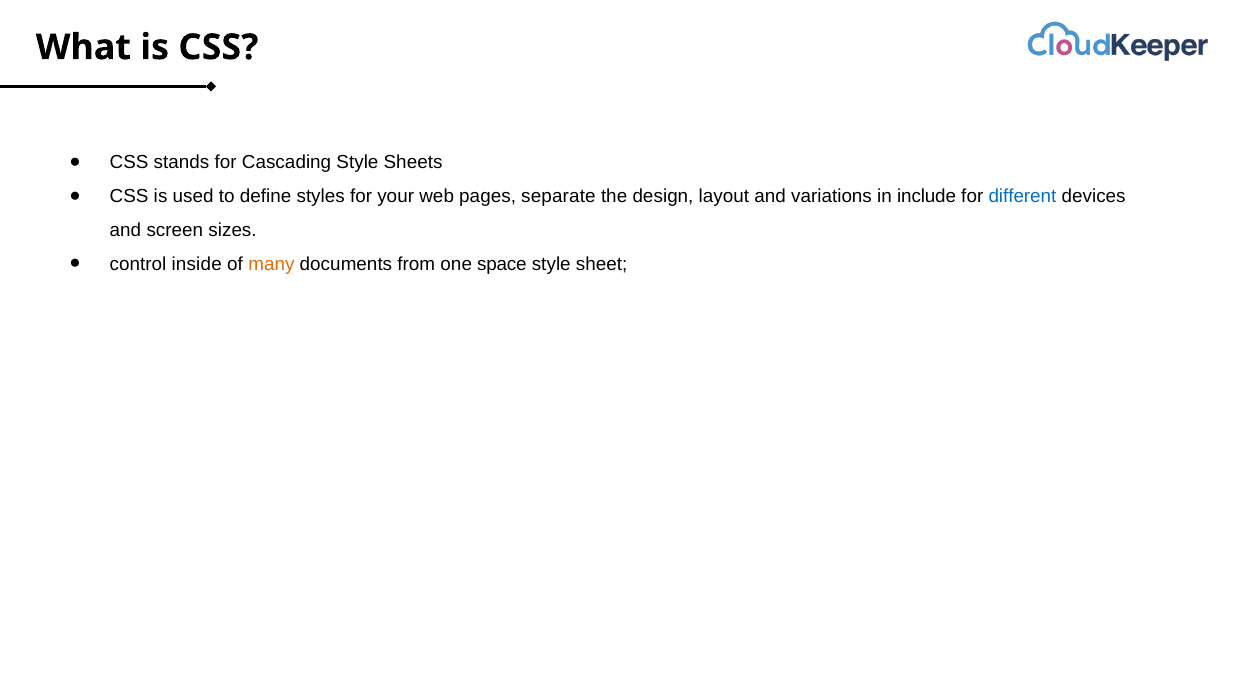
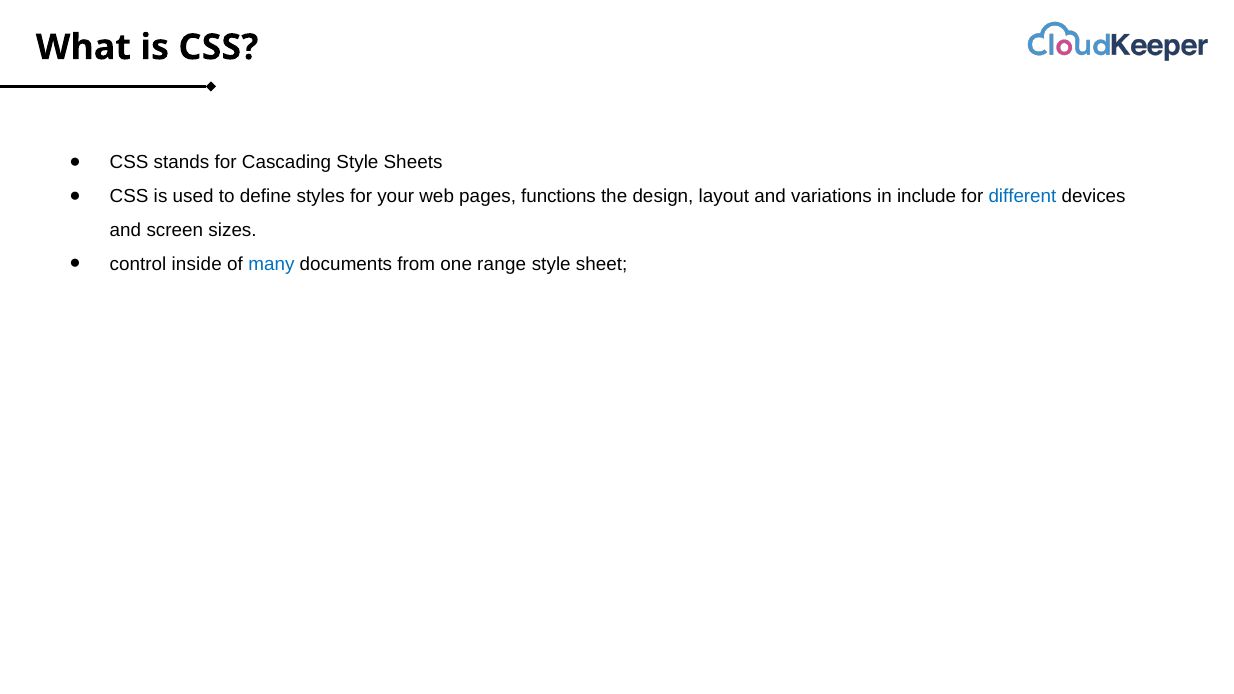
separate: separate -> functions (559, 196)
many colour: orange -> blue (271, 264)
space: space -> range (502, 264)
